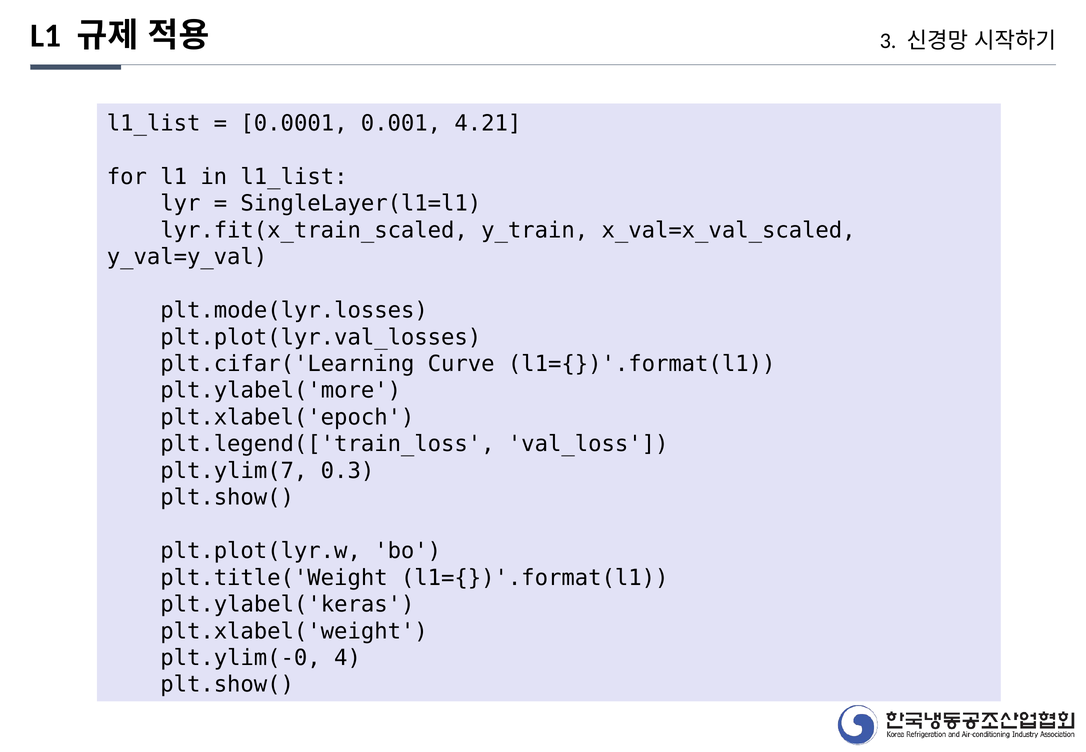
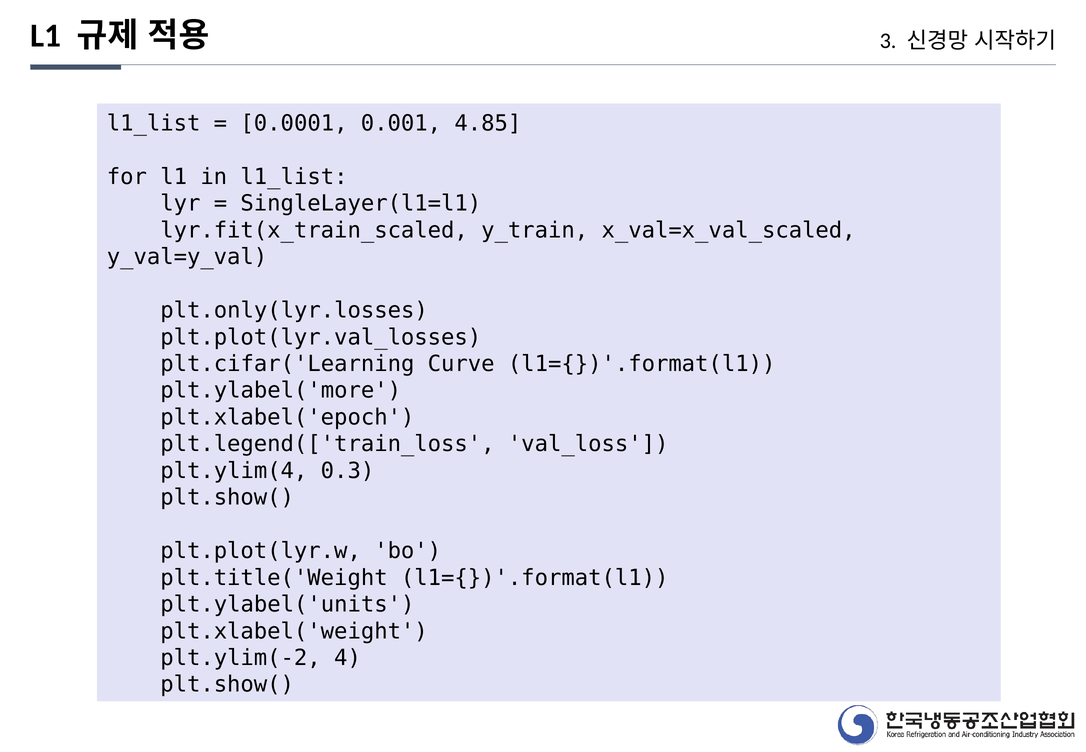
4.21: 4.21 -> 4.85 (488, 123)
plt.mode(lyr.losses: plt.mode(lyr.losses -> plt.only(lyr.losses (294, 310)
plt.ylim(7: plt.ylim(7 -> plt.ylim(4 (234, 471)
plt.ylabel('keras: plt.ylabel('keras -> plt.ylabel('units (287, 604)
plt.ylim(-0: plt.ylim(-0 -> plt.ylim(-2 (241, 658)
